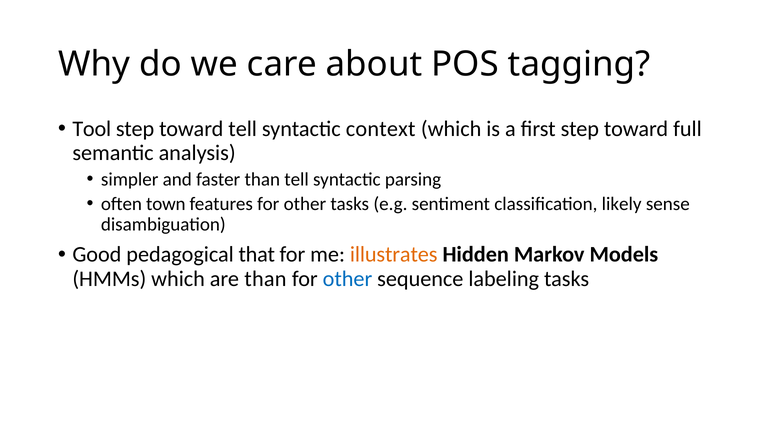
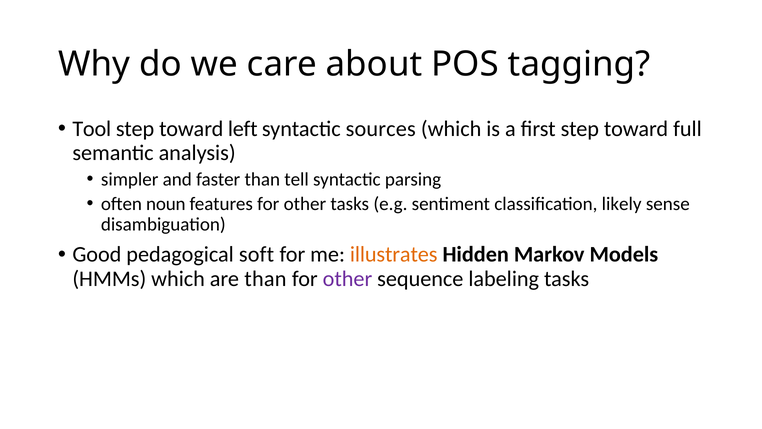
toward tell: tell -> left (243, 129)
context: context -> sources (381, 129)
town: town -> noun (166, 204)
that: that -> soft (257, 254)
other colour: blue -> purple (347, 278)
